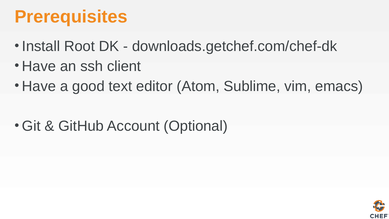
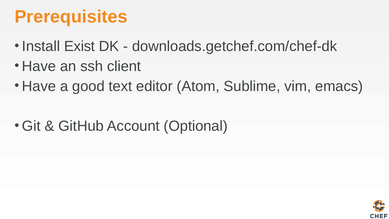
Root: Root -> Exist (80, 46)
